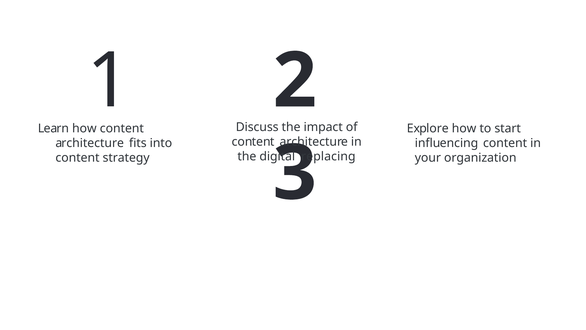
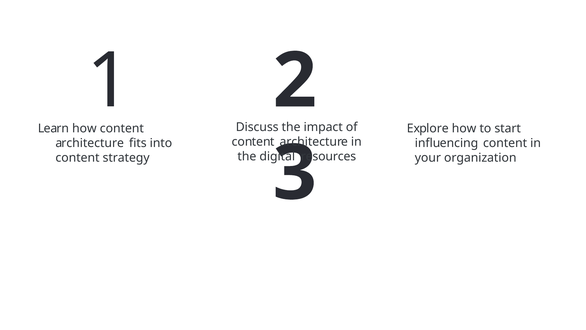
replacing: replacing -> resources (328, 156)
